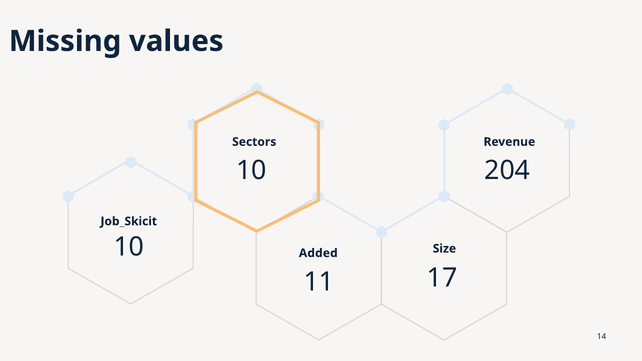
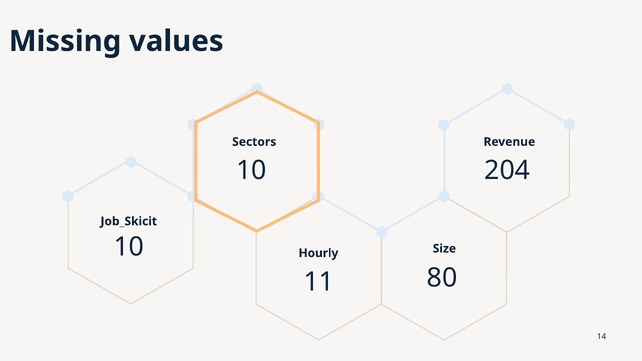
Added: Added -> Hourly (318, 253)
17: 17 -> 80 (442, 278)
